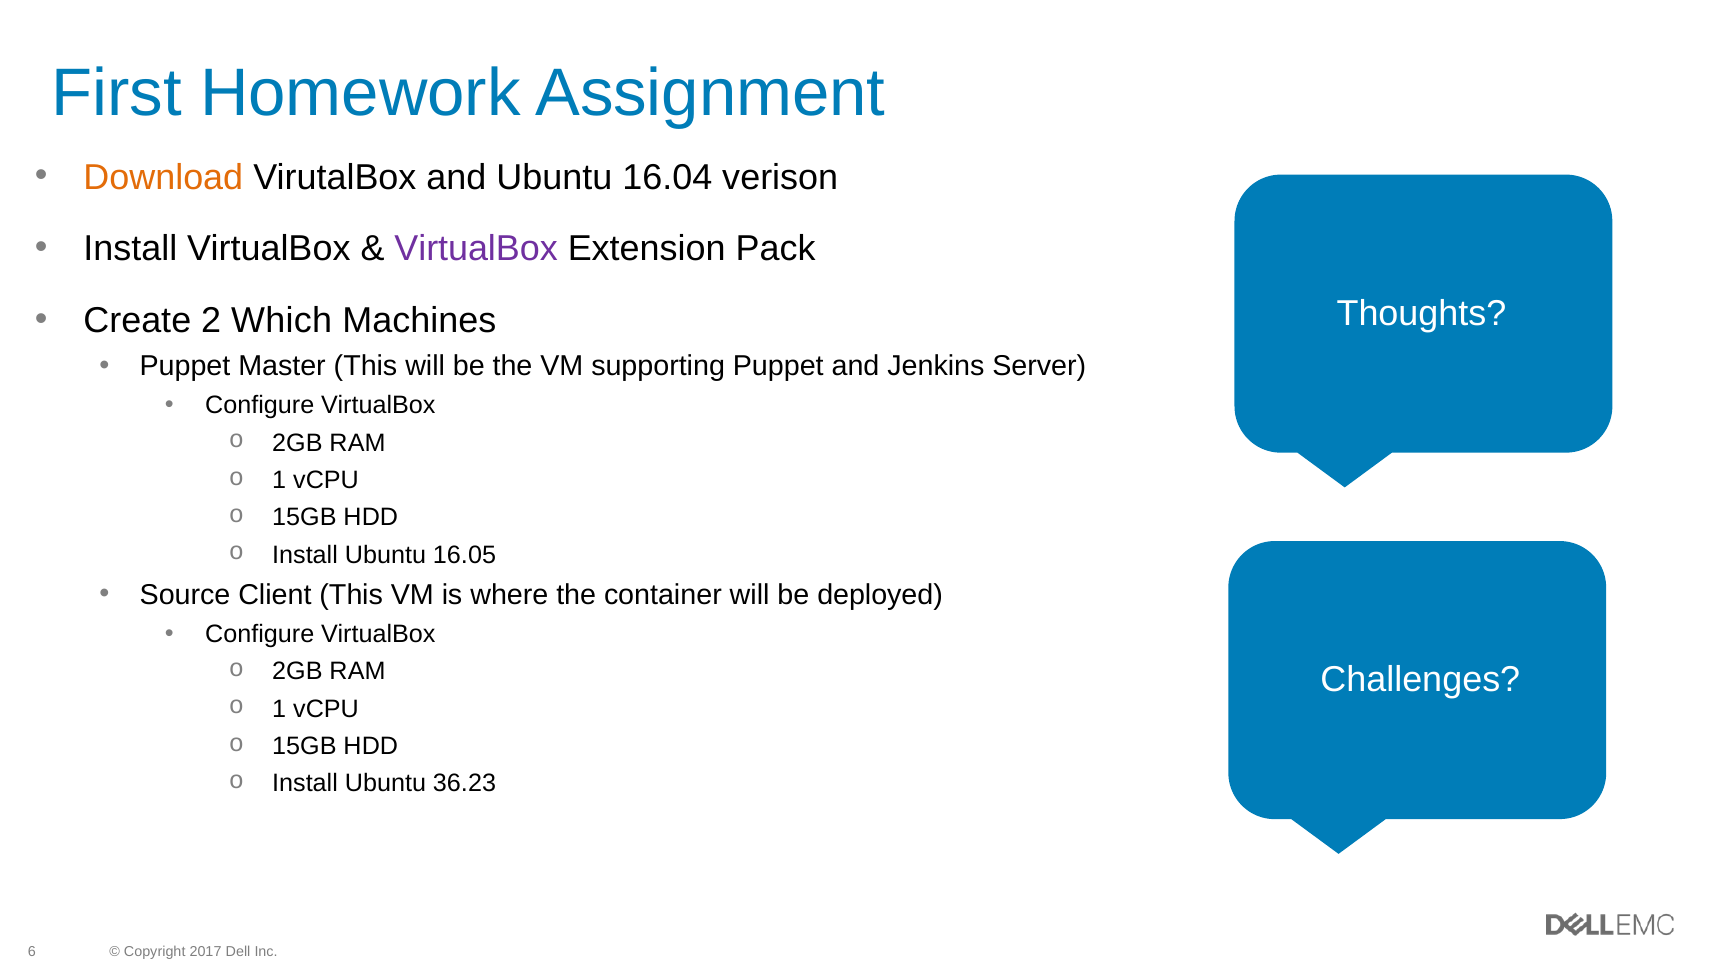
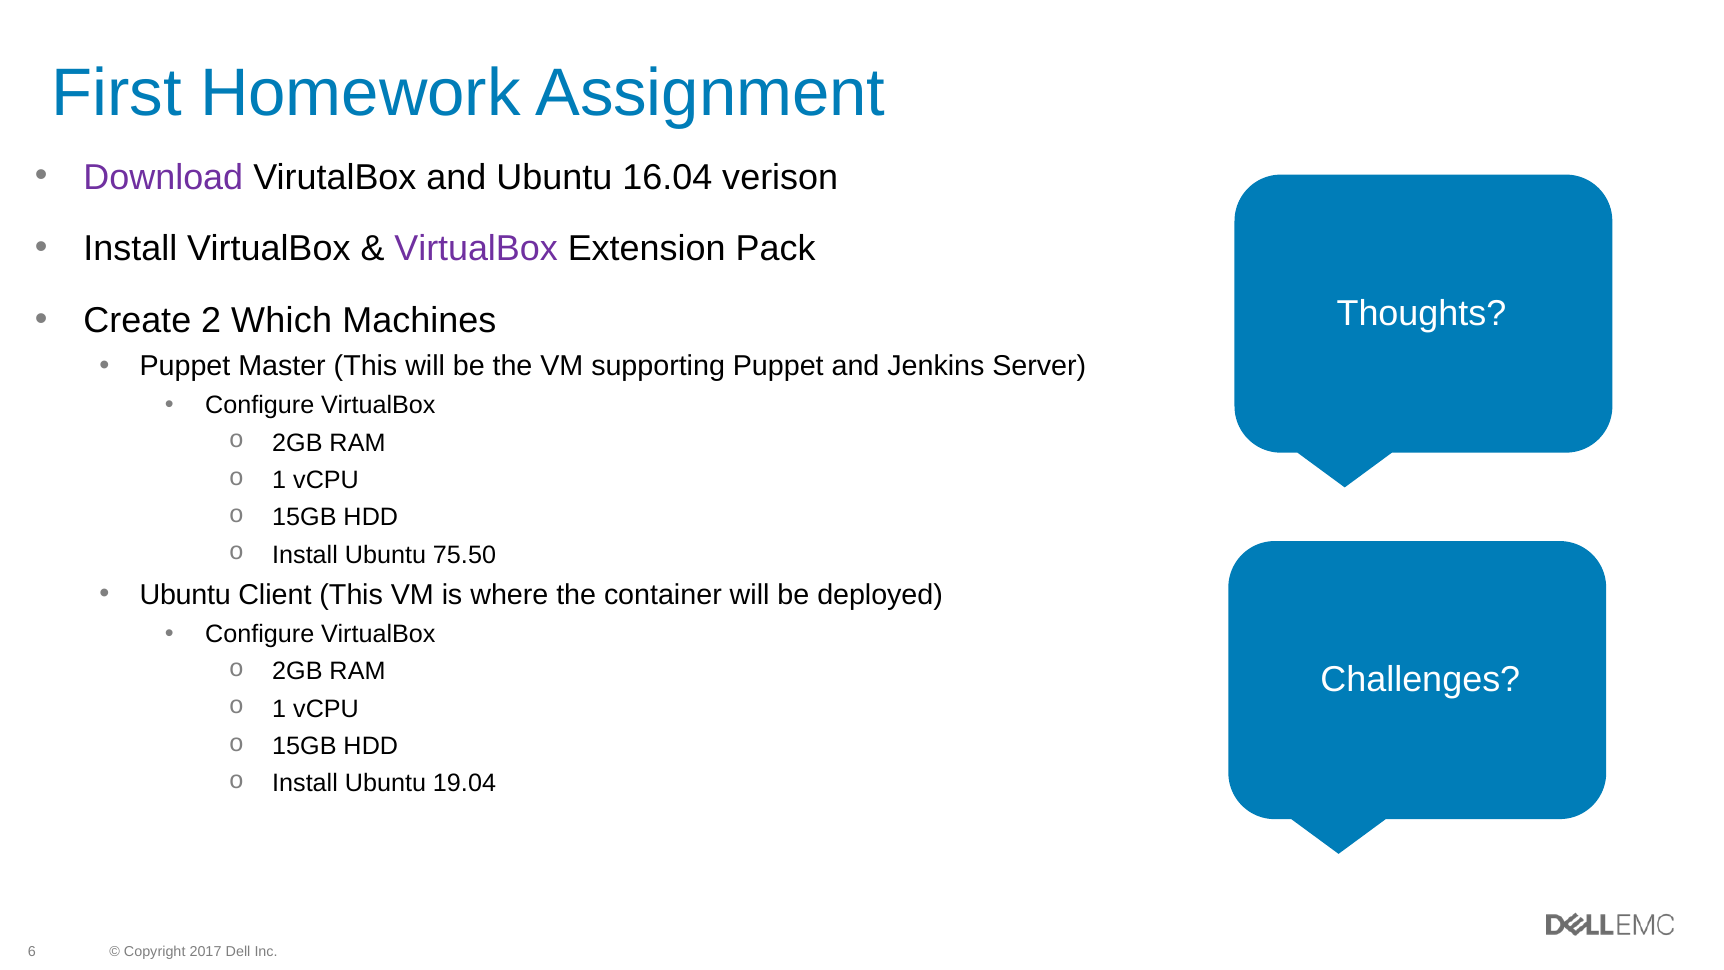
Download colour: orange -> purple (163, 177)
16.05: 16.05 -> 75.50 (464, 555)
Source: Source -> Ubuntu (185, 595)
36.23: 36.23 -> 19.04 (464, 783)
